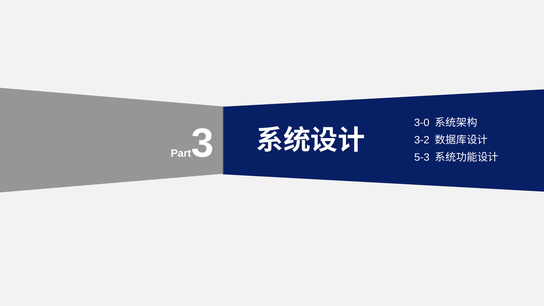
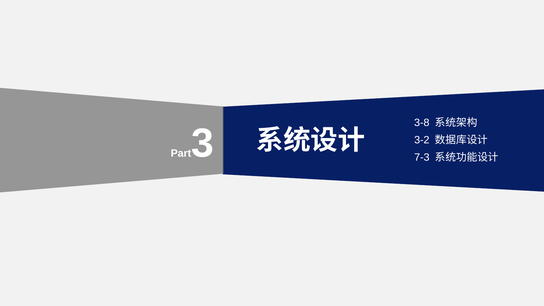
3-0: 3-0 -> 3-8 (422, 123)
5-3: 5-3 -> 7-3 (422, 157)
